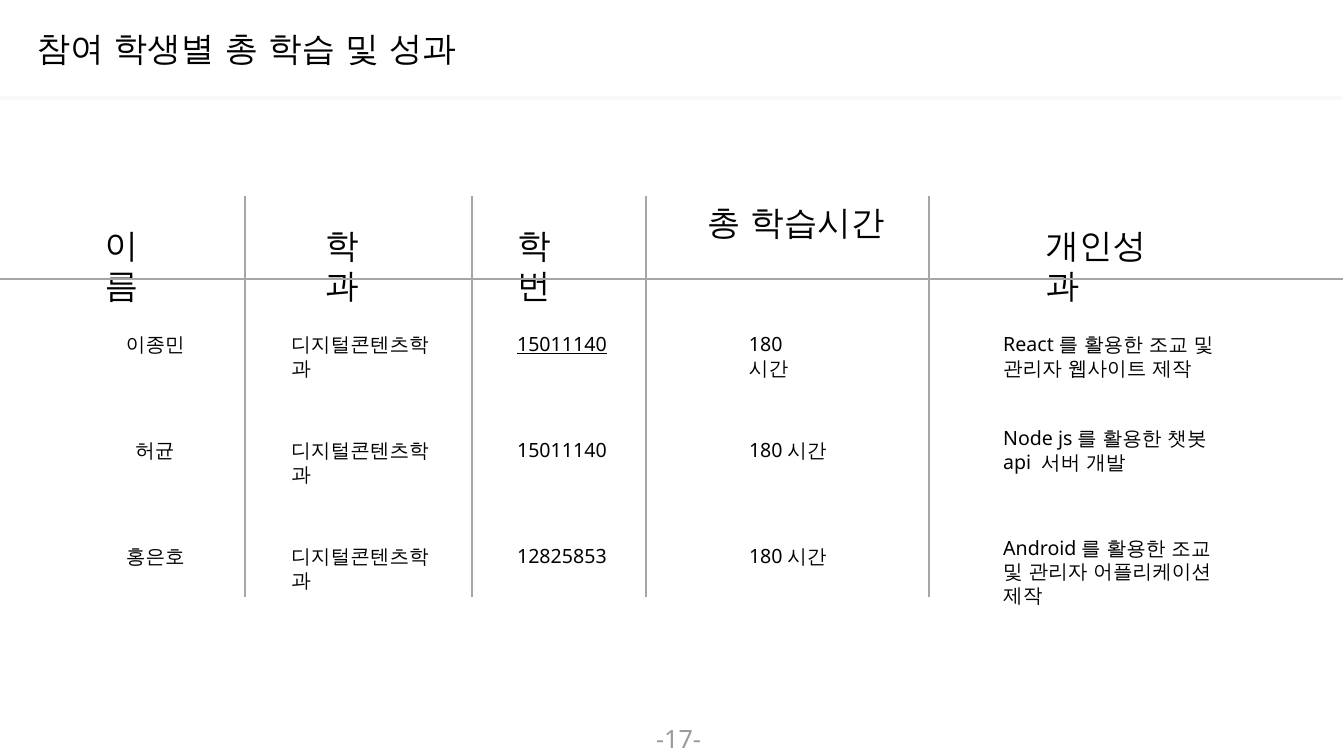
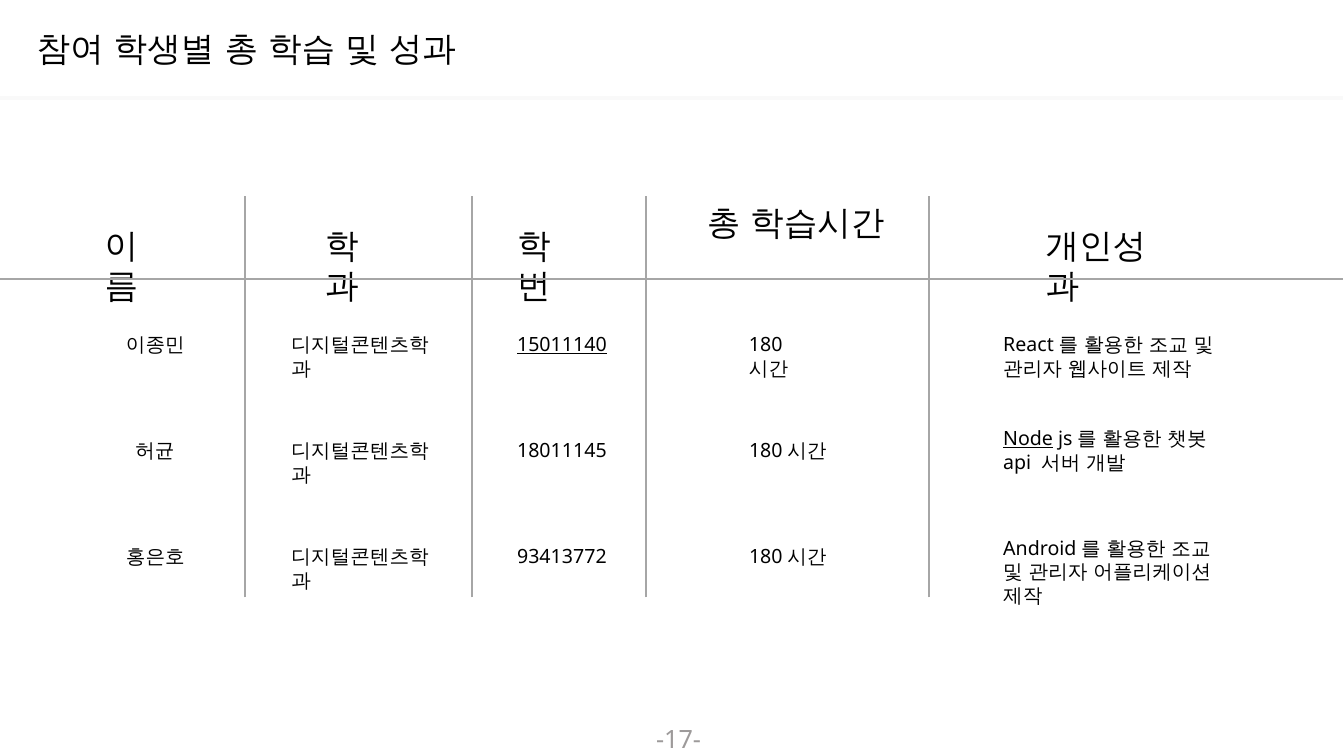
Node underline: none -> present (1028, 439)
15011140: 15011140 -> 18011145 (562, 451)
12825853: 12825853 -> 93413772 (562, 557)
